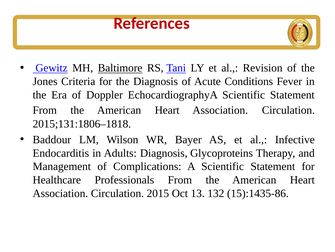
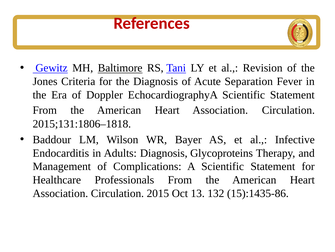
Conditions: Conditions -> Separation (249, 81)
